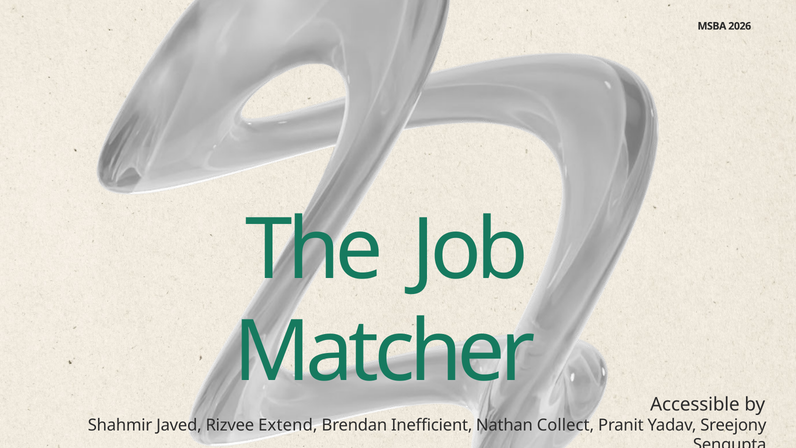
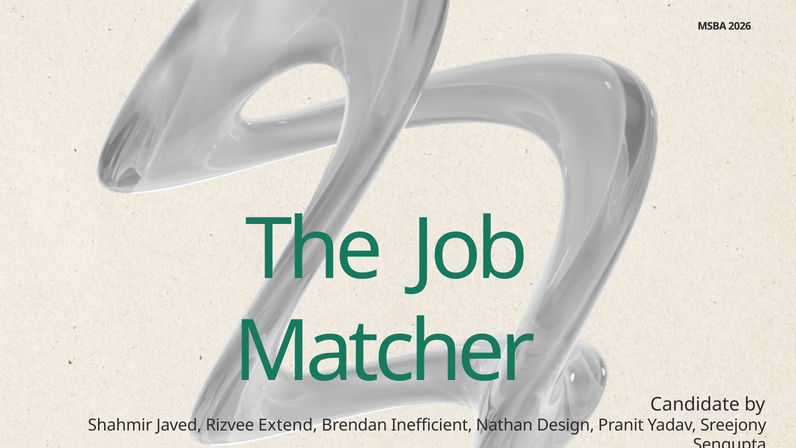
Accessible: Accessible -> Candidate (695, 404)
Collect: Collect -> Design (566, 425)
